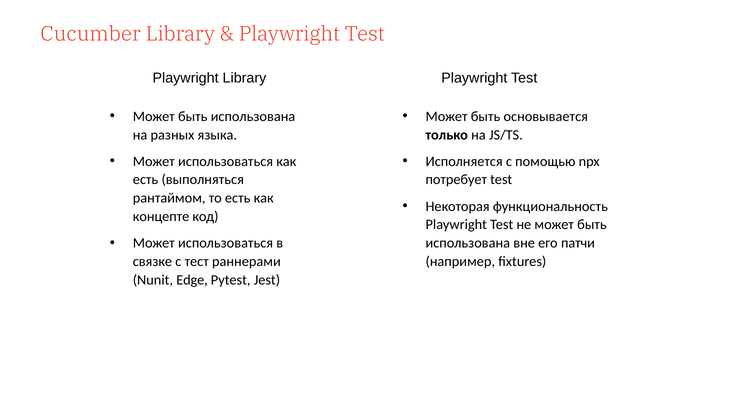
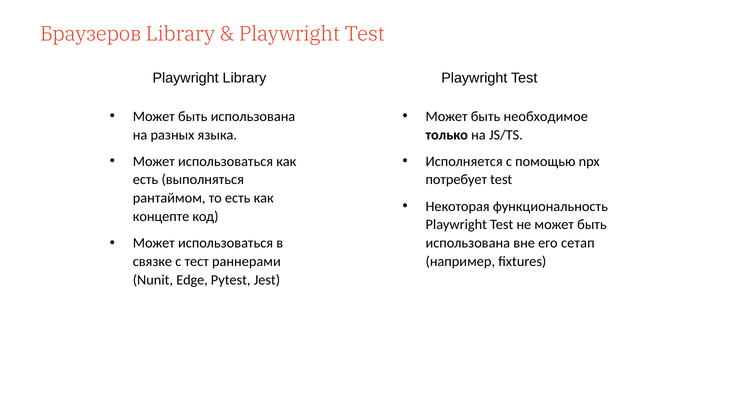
Cucumber: Cucumber -> Браузеров (91, 34)
основывается: основывается -> необходимое (546, 116)
патчи: патчи -> сетап (578, 243)
